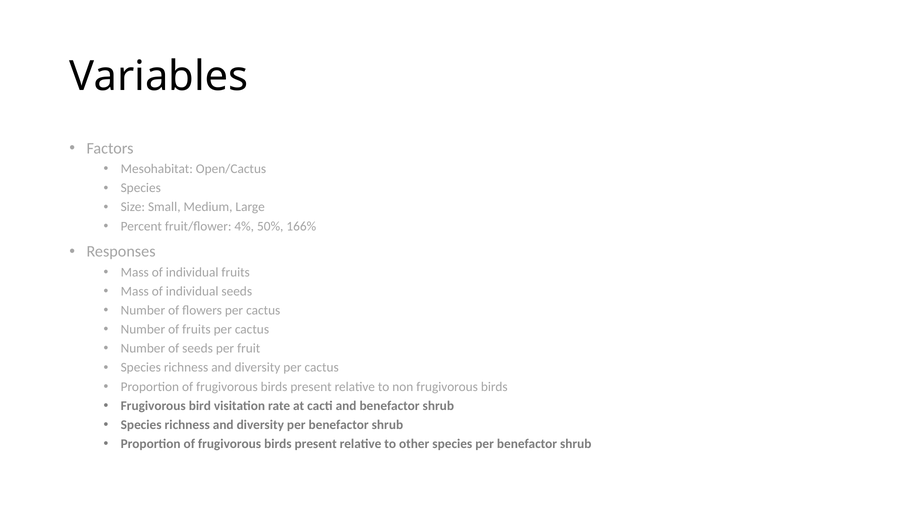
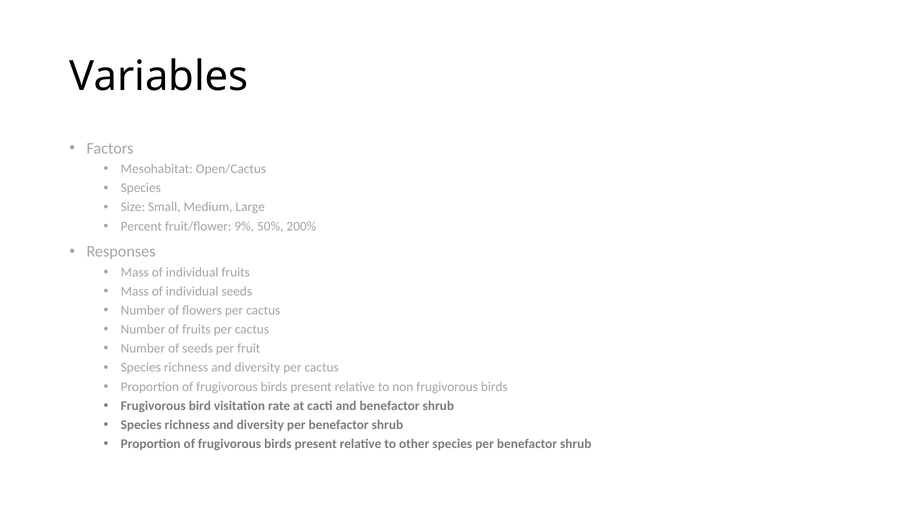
4%: 4% -> 9% (244, 226)
166%: 166% -> 200% (301, 226)
